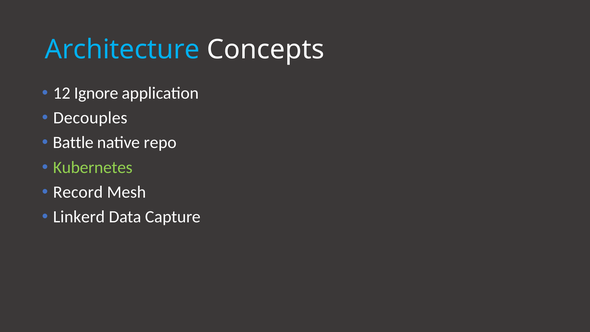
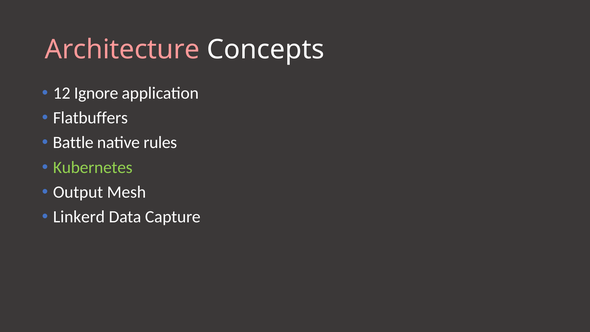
Architecture colour: light blue -> pink (122, 50)
Decouples: Decouples -> Flatbuffers (90, 118)
repo: repo -> rules (160, 143)
Record: Record -> Output (78, 192)
